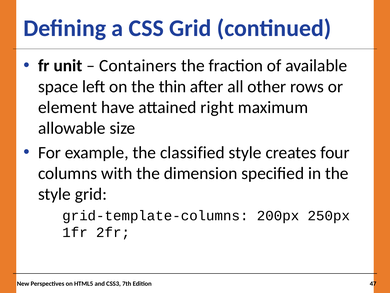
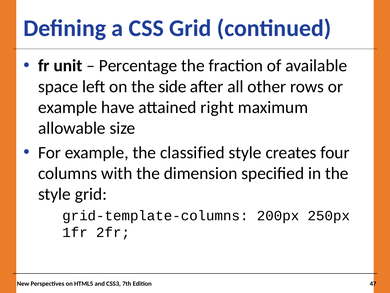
Containers: Containers -> Percentage (138, 66)
thin: thin -> side (172, 86)
element: element -> example (68, 107)
